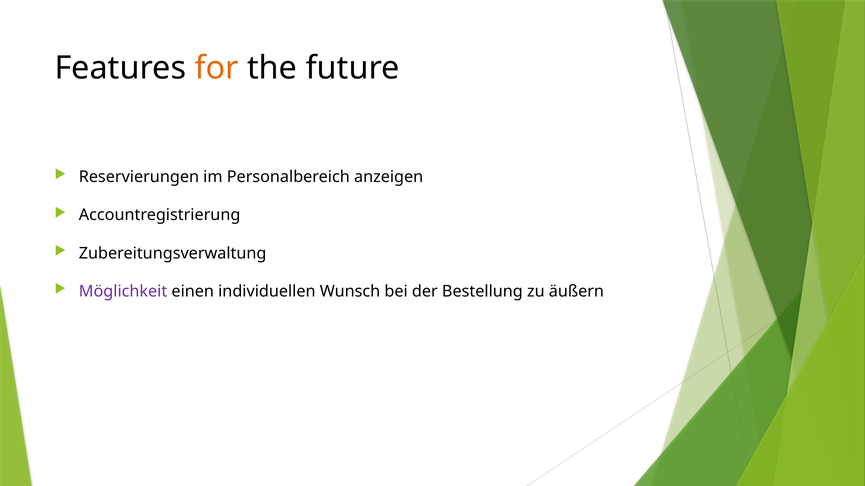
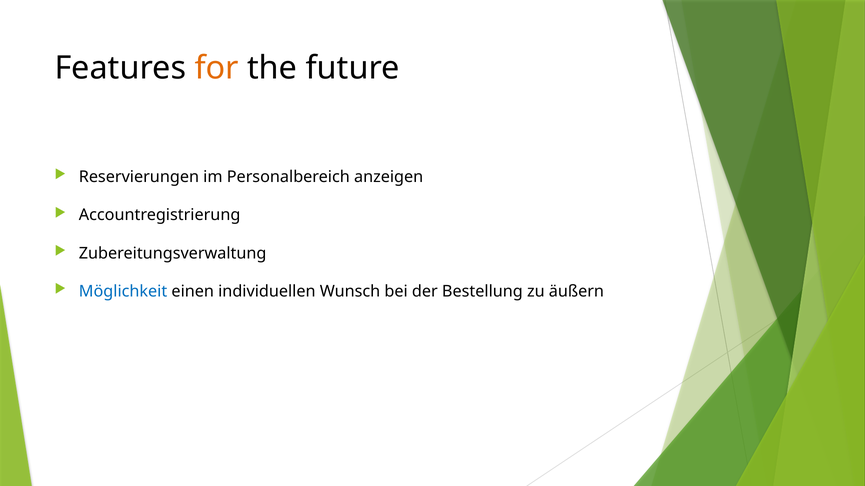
Möglichkeit colour: purple -> blue (123, 292)
